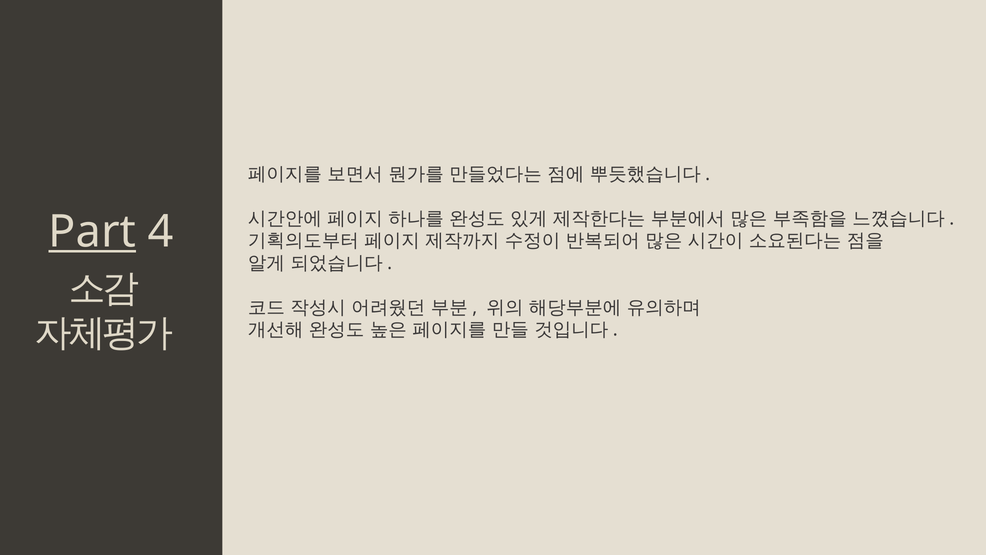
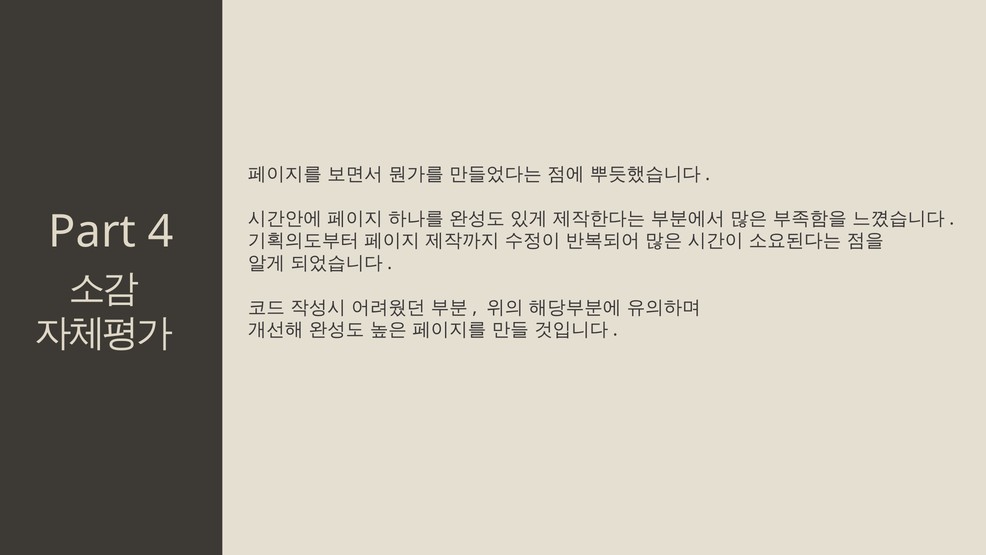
Part underline: present -> none (92, 232)
